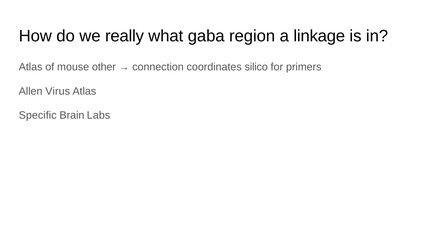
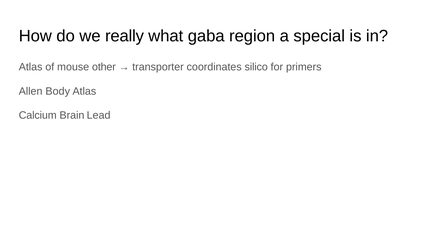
linkage: linkage -> special (319, 36)
connection: connection -> transporter (158, 67)
Virus: Virus -> Body (58, 91)
Specific: Specific -> Calcium (38, 115)
Labs: Labs -> Lead (99, 115)
